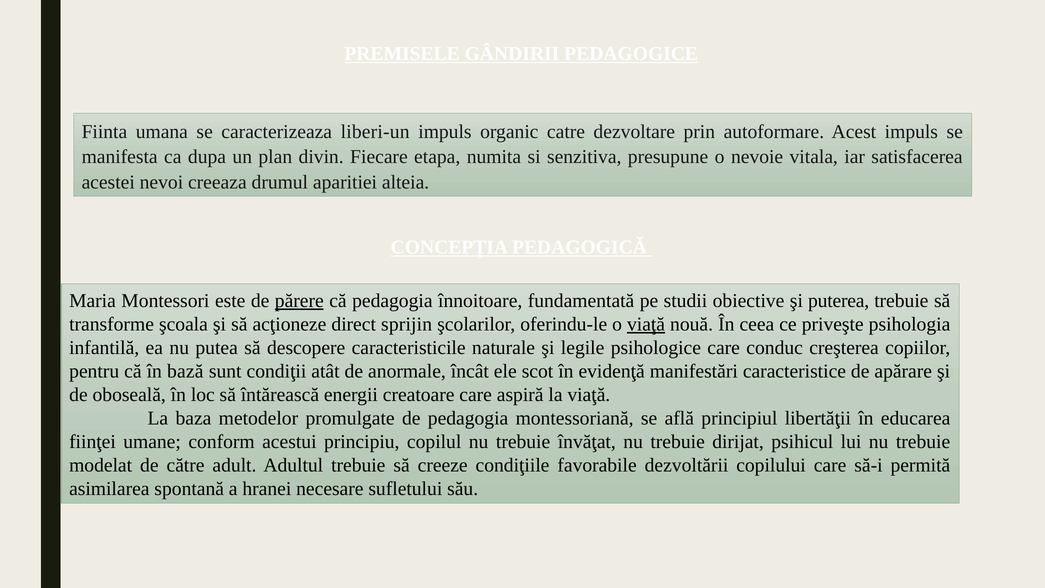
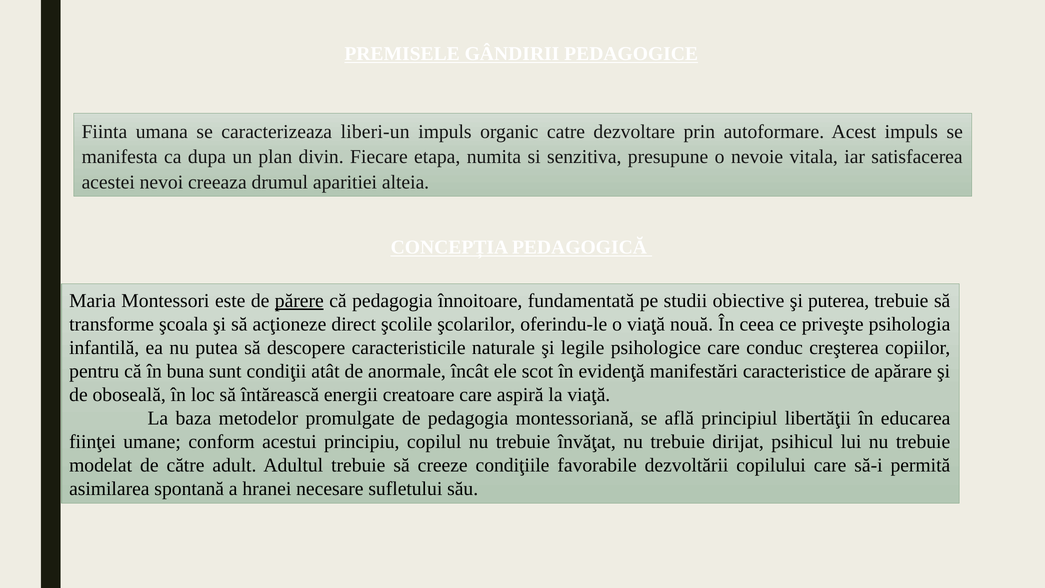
sprijin: sprijin -> şcolile (407, 324)
viaţă underline: present -> none (646, 324)
bază: bază -> buna (185, 371)
